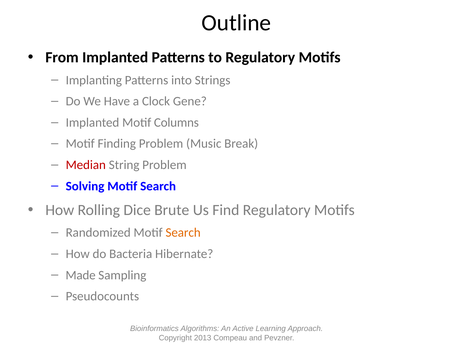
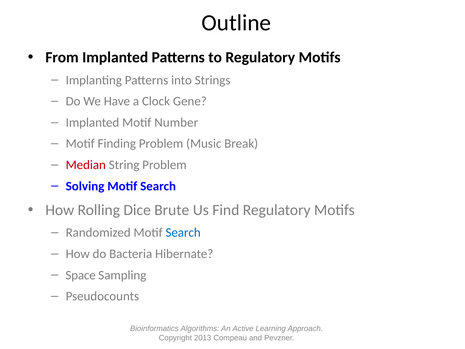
Columns: Columns -> Number (176, 122)
Search colour: orange -> blue (183, 233)
Made: Made -> Space (81, 275)
